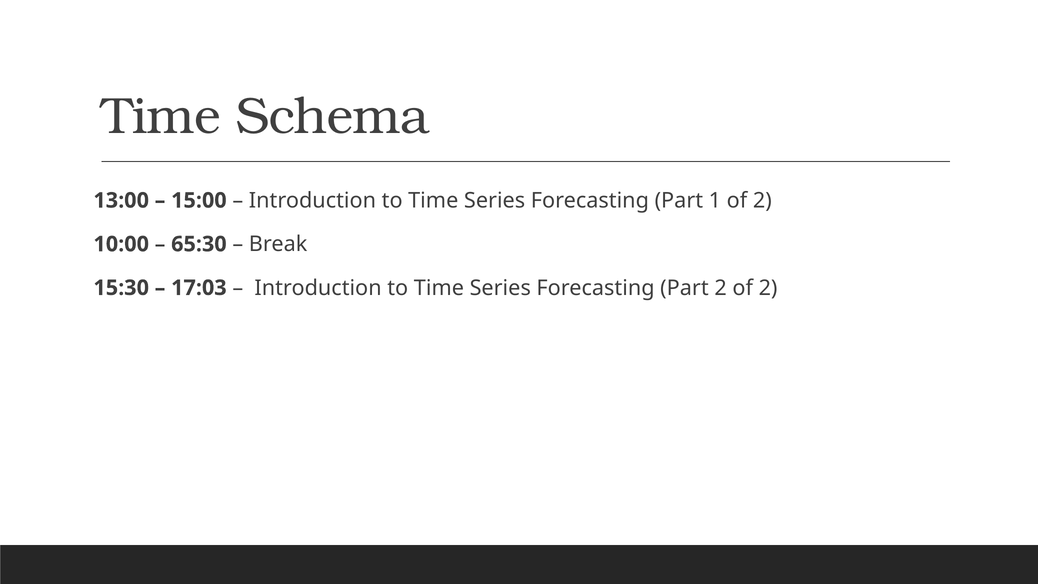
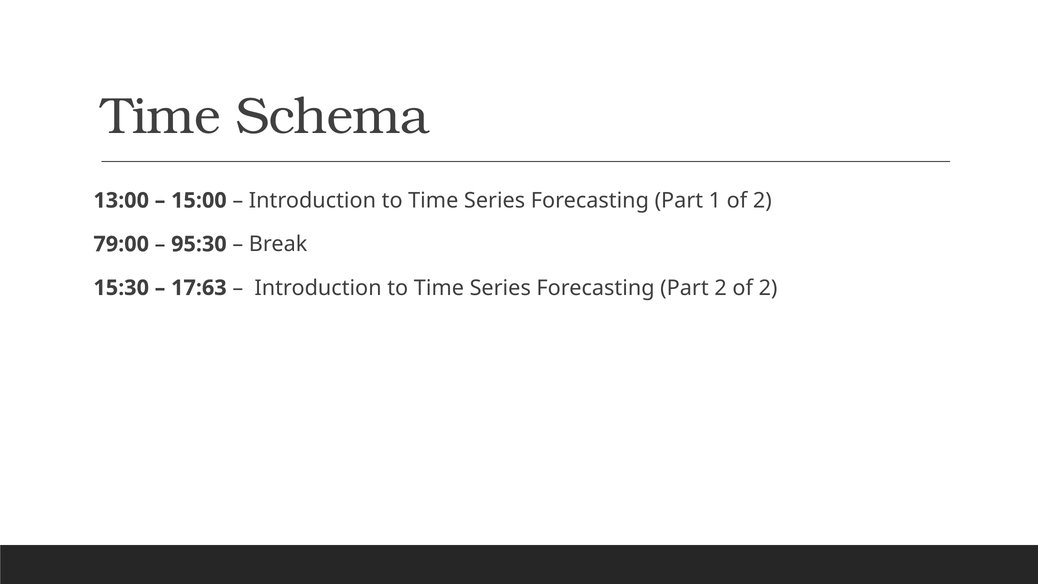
10:00: 10:00 -> 79:00 (121, 244)
65:30: 65:30 -> 95:30 (199, 244)
17:03: 17:03 -> 17:63 (199, 288)
